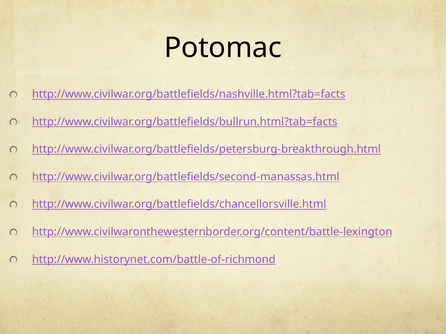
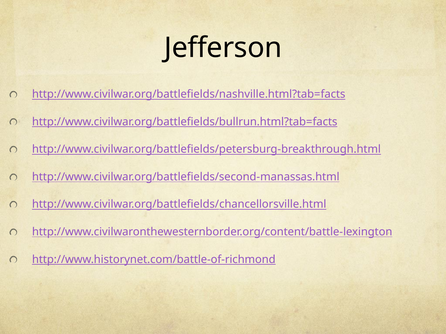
Potomac: Potomac -> Jefferson (223, 48)
